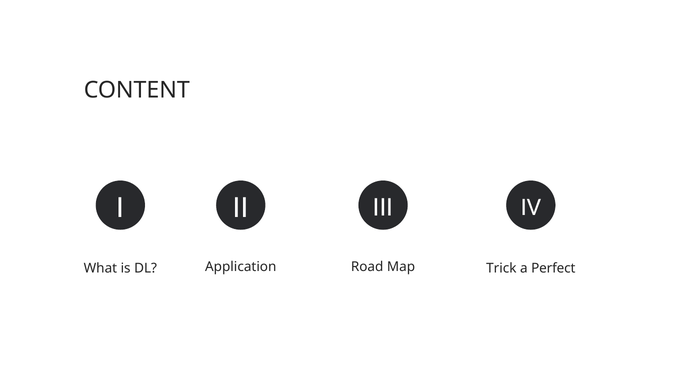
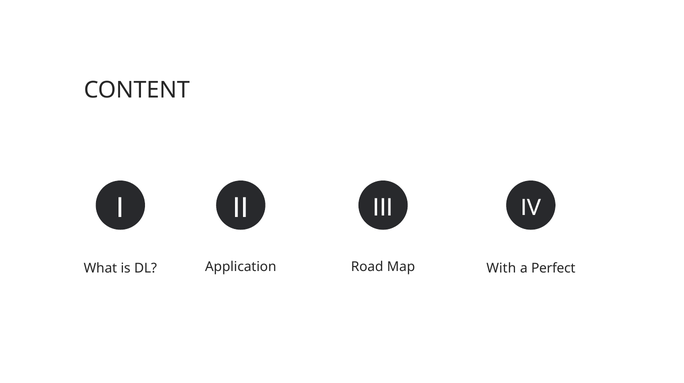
Trick: Trick -> With (501, 268)
